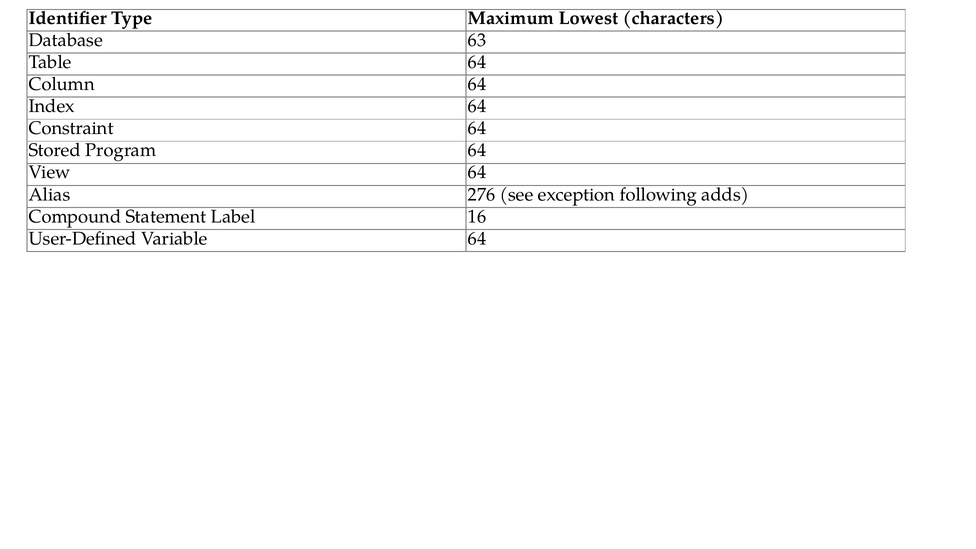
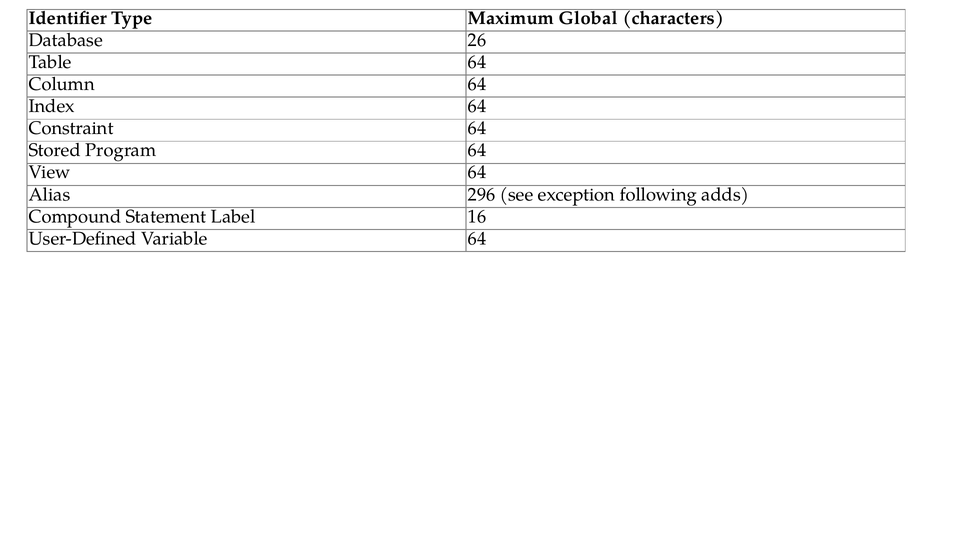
Lowest: Lowest -> Global (588, 18)
63: 63 -> 26 (477, 40)
276: 276 -> 296 (482, 195)
